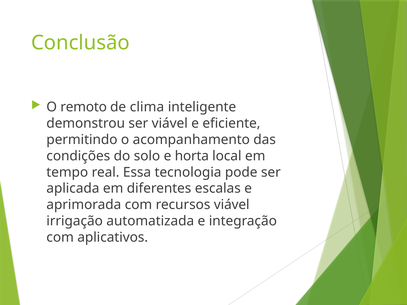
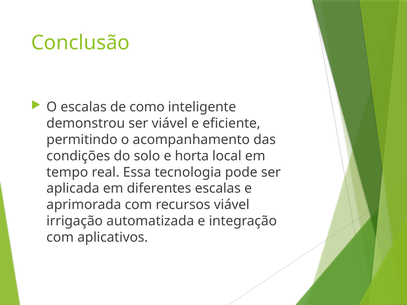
O remoto: remoto -> escalas (84, 107)
clima: clima -> como (147, 107)
